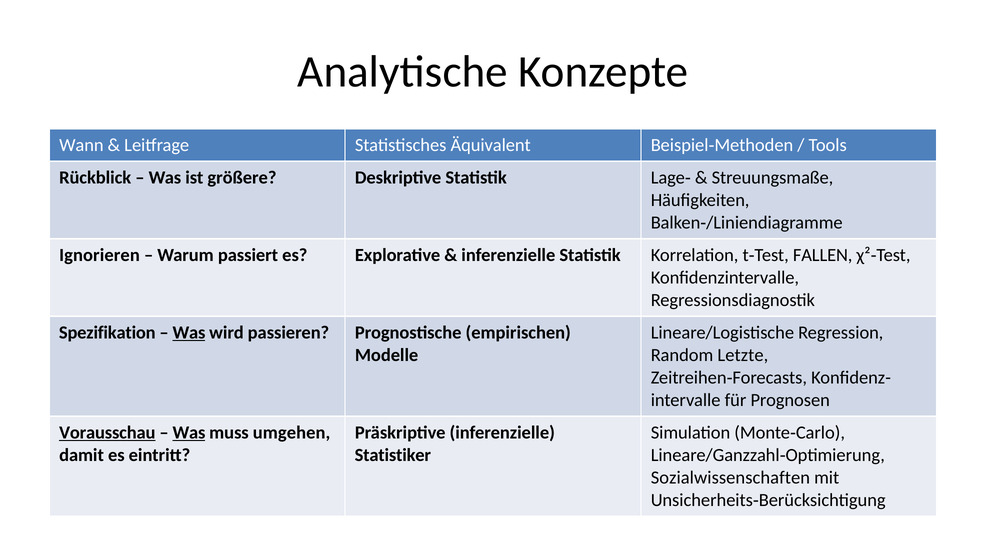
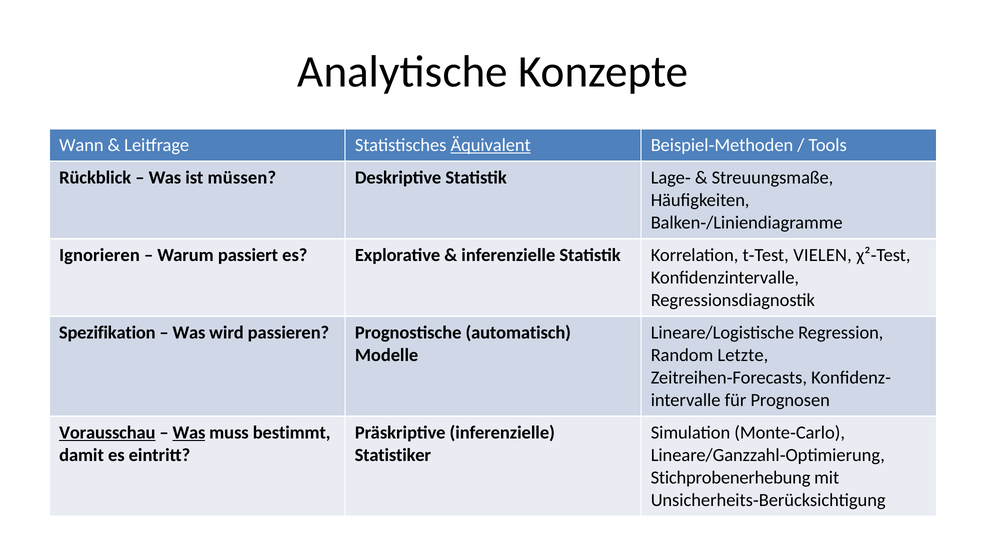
Äquivalent underline: none -> present (491, 145)
größere: größere -> müssen (242, 178)
FALLEN: FALLEN -> VIELEN (823, 255)
Was underline: present -> none (189, 332)
empirischen: empirischen -> automatisch (518, 332)
umgehen: umgehen -> bestimmt (292, 432)
Sozialwissenschaften: Sozialwissenschaften -> Stichprobenerhebung (731, 477)
